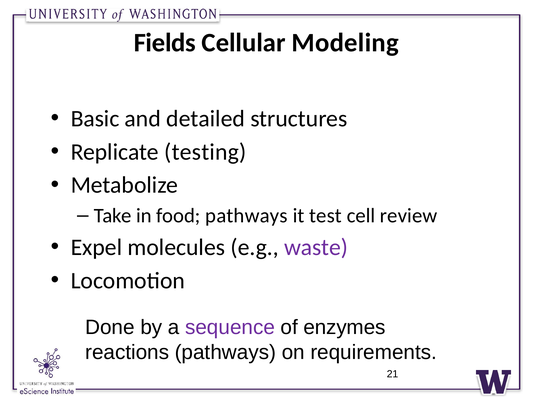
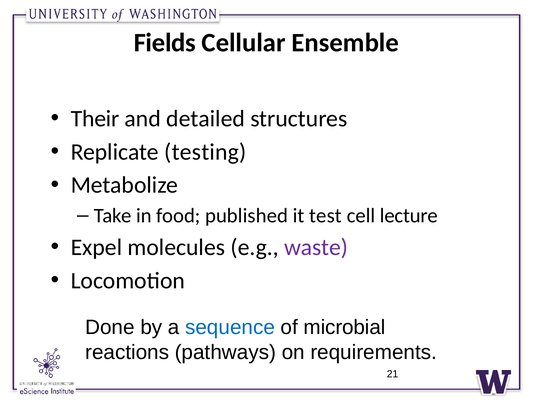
Modeling: Modeling -> Ensemble (345, 43)
Basic: Basic -> Their (95, 119)
food pathways: pathways -> published (246, 216)
review: review -> lecture (409, 216)
sequence colour: purple -> blue (230, 327)
enzymes: enzymes -> microbial (344, 327)
